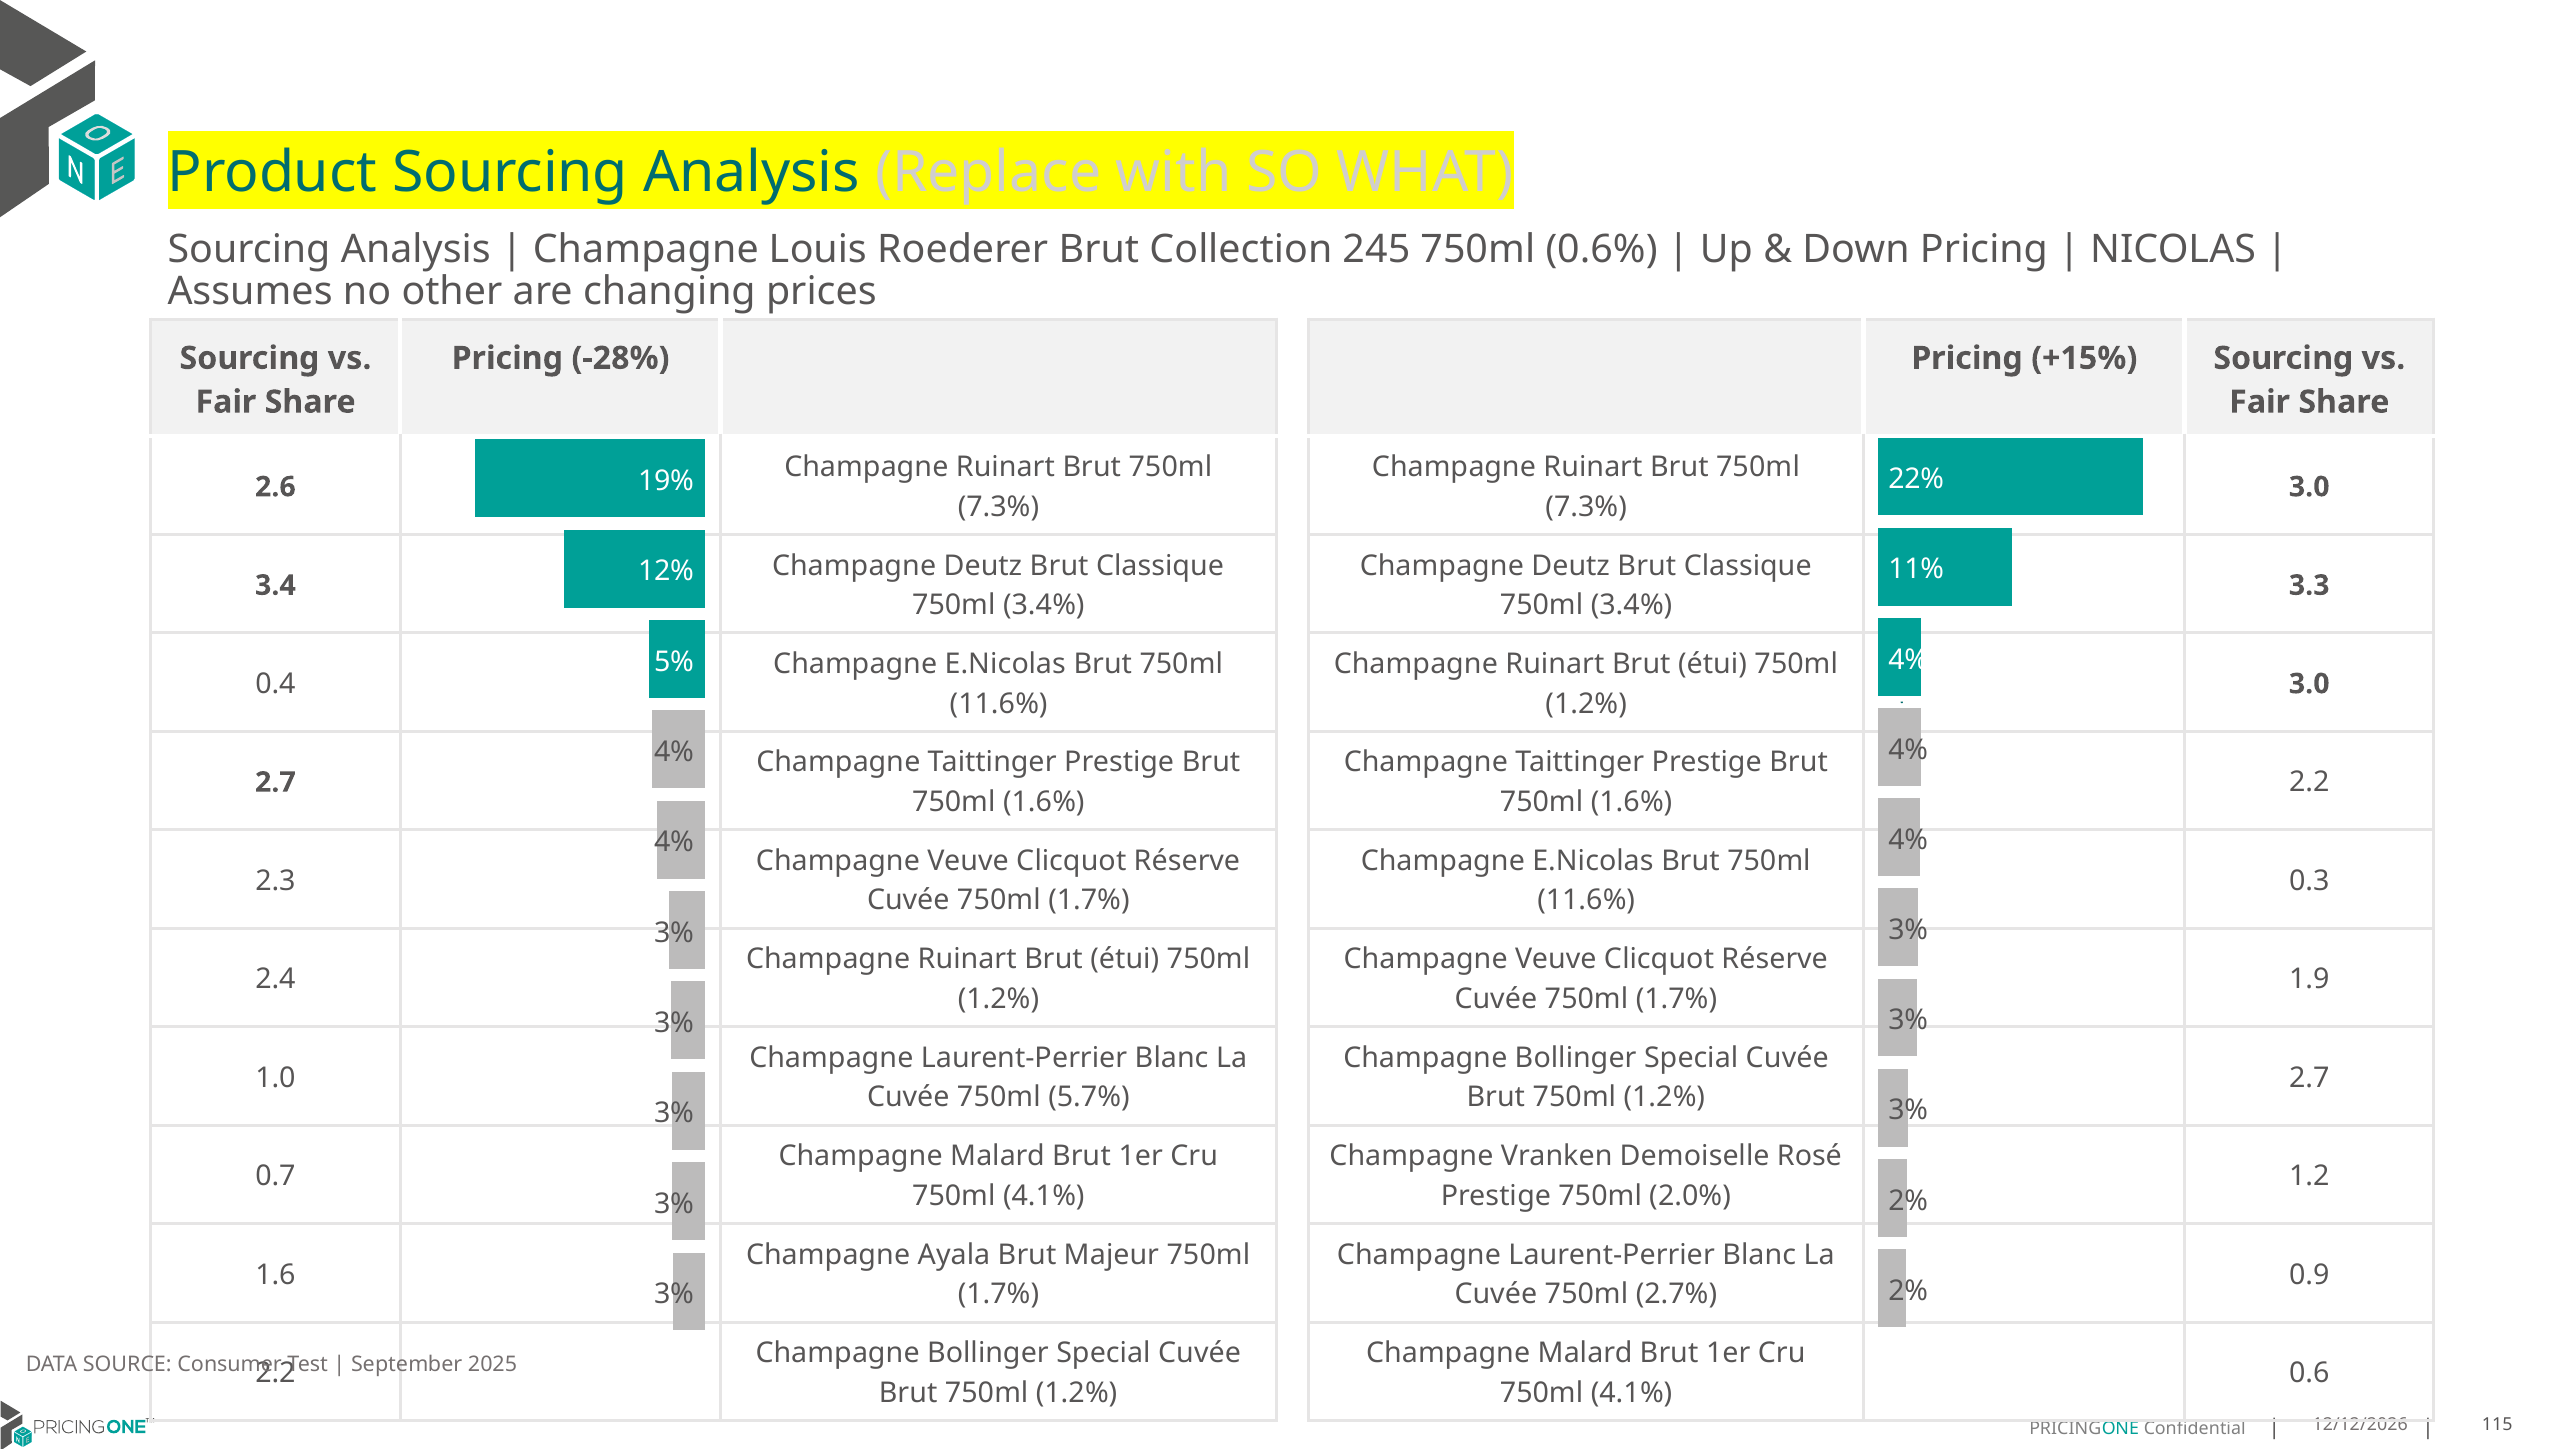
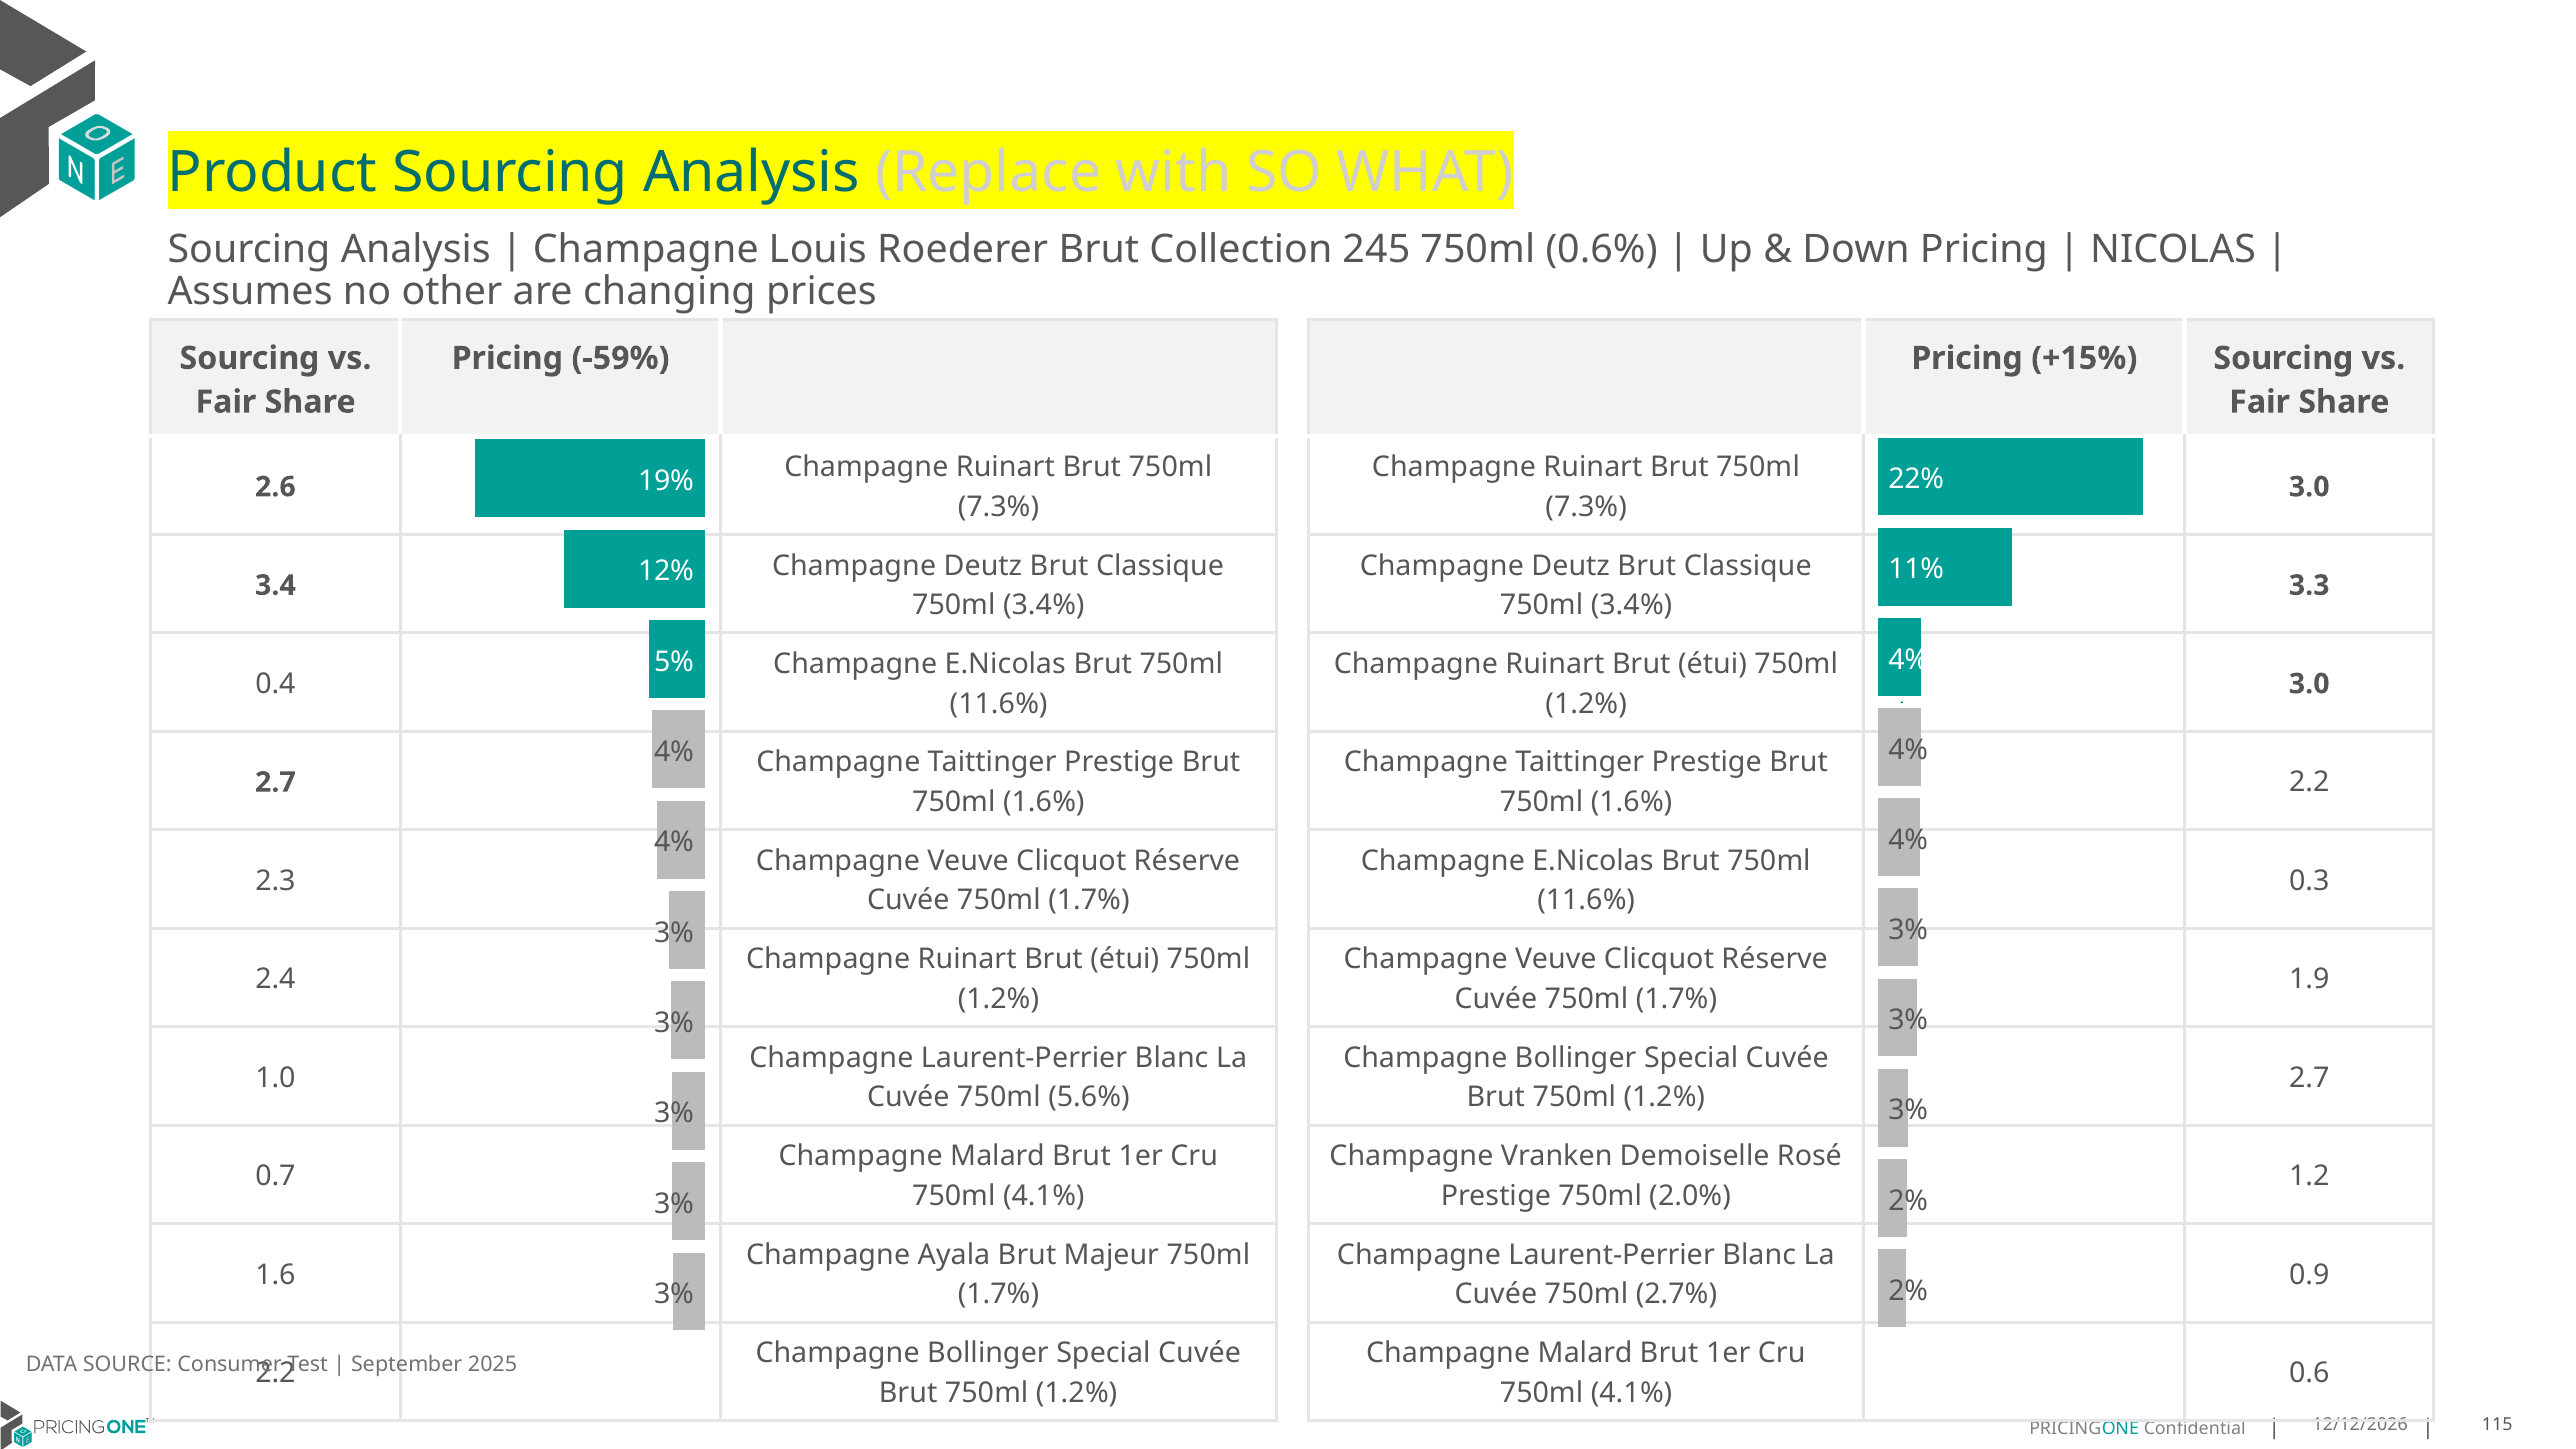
-28%: -28% -> -59% (621, 358)
5.7%: 5.7% -> 5.6% (1089, 1098)
